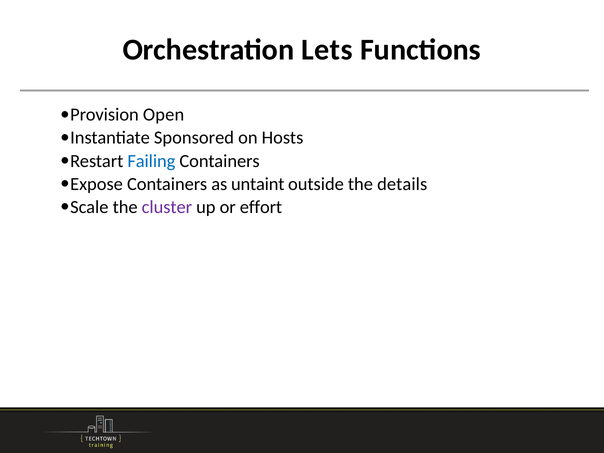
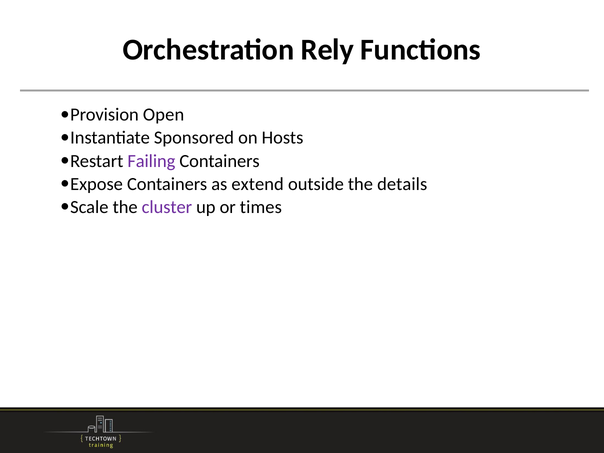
Lets: Lets -> Rely (327, 50)
Failing colour: blue -> purple (151, 161)
untaint: untaint -> extend (258, 184)
effort: effort -> times (261, 207)
